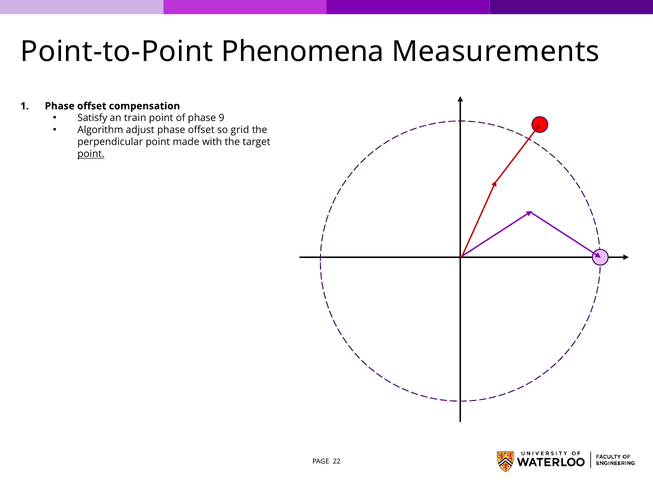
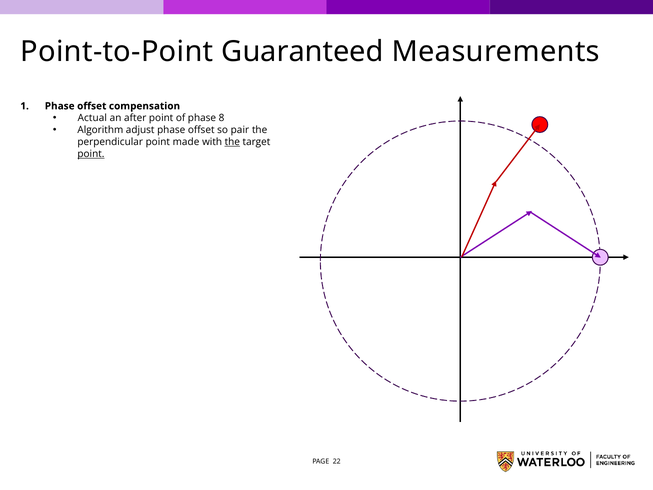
Phenomena: Phenomena -> Guaranteed (303, 52)
Satisfy: Satisfy -> Actual (92, 118)
train: train -> after (135, 118)
9: 9 -> 8 (221, 118)
grid: grid -> pair (240, 130)
the underline: none -> present (232, 142)
